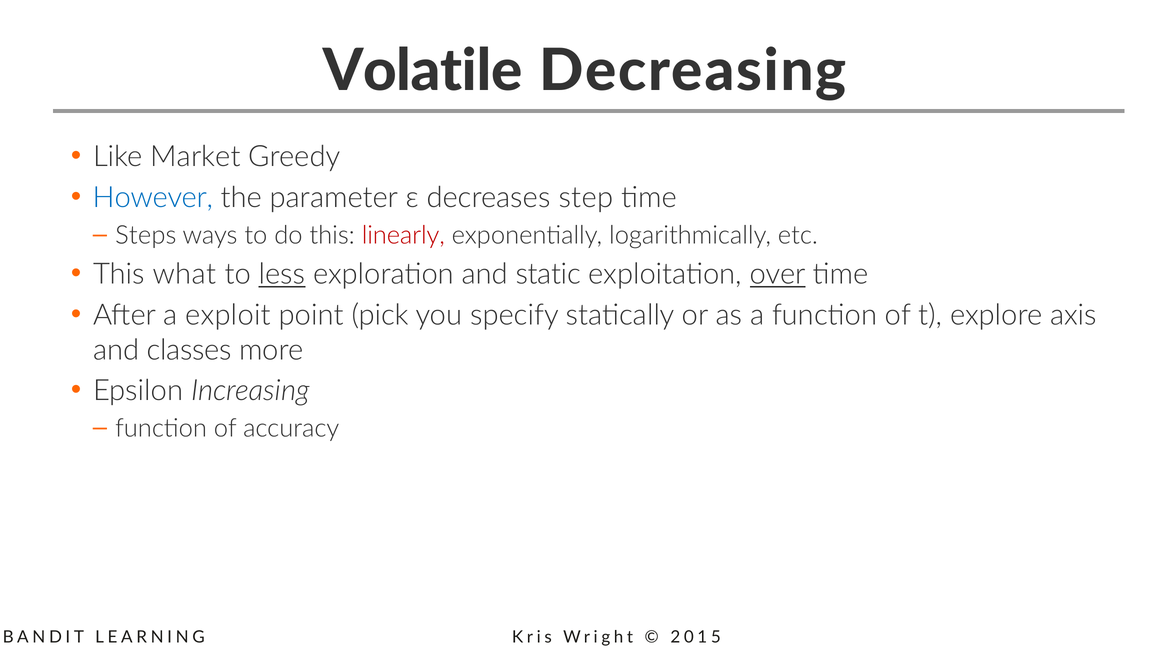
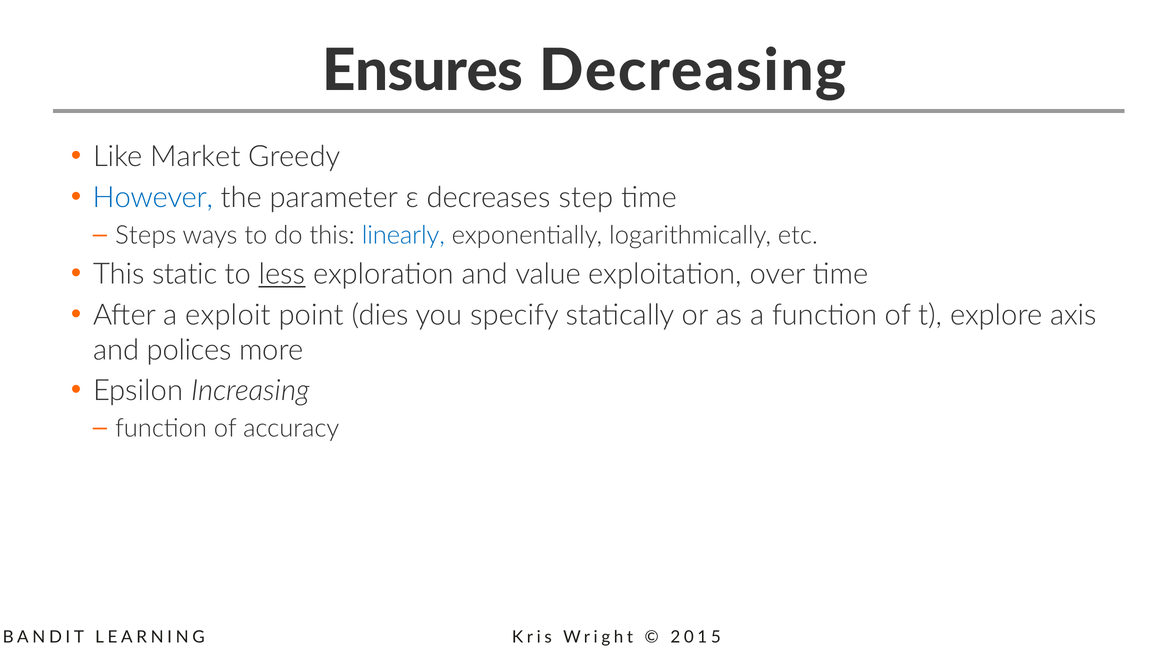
Volatile: Volatile -> Ensures (423, 71)
linearly colour: red -> blue (403, 235)
what: what -> static (185, 274)
static: static -> value (548, 274)
over underline: present -> none (778, 274)
pick: pick -> dies (380, 315)
classes: classes -> polices (189, 350)
